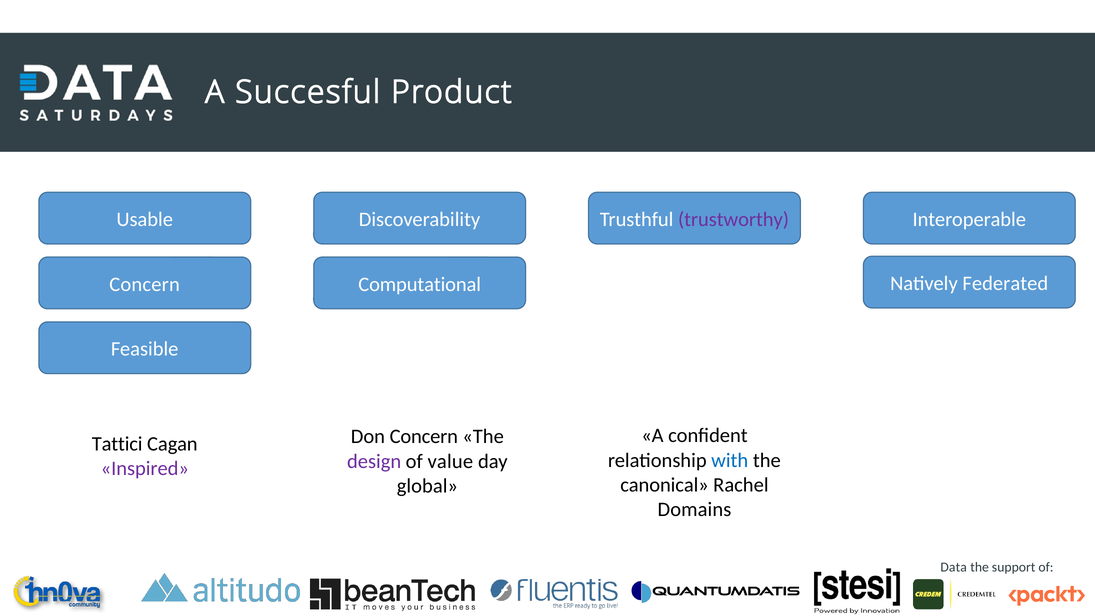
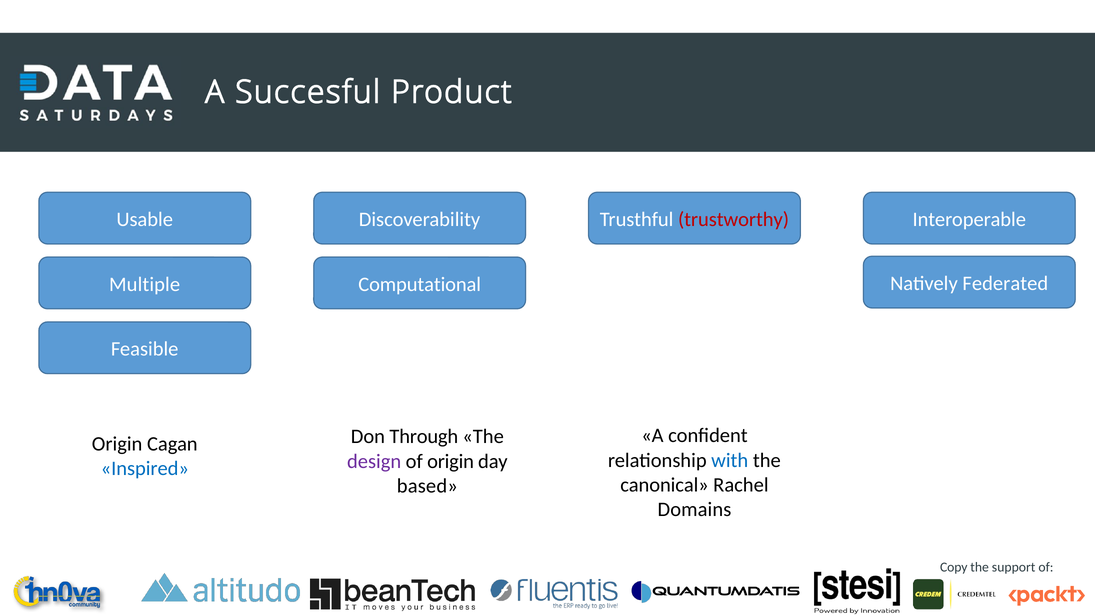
trustworthy colour: purple -> red (734, 219)
Concern: Concern -> Multiple (145, 284)
Don Concern: Concern -> Through (424, 437)
Tattici: Tattici -> Origin (117, 444)
of value: value -> origin (451, 461)
Inspired colour: purple -> blue (145, 469)
global: global -> based (427, 486)
Data: Data -> Copy (954, 567)
